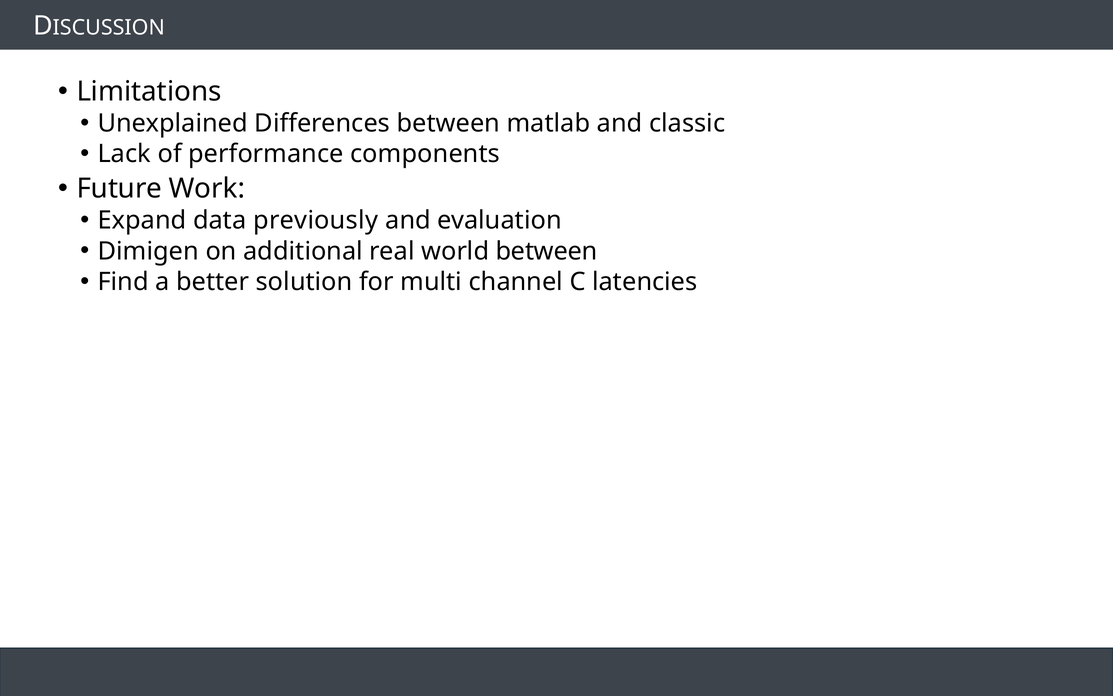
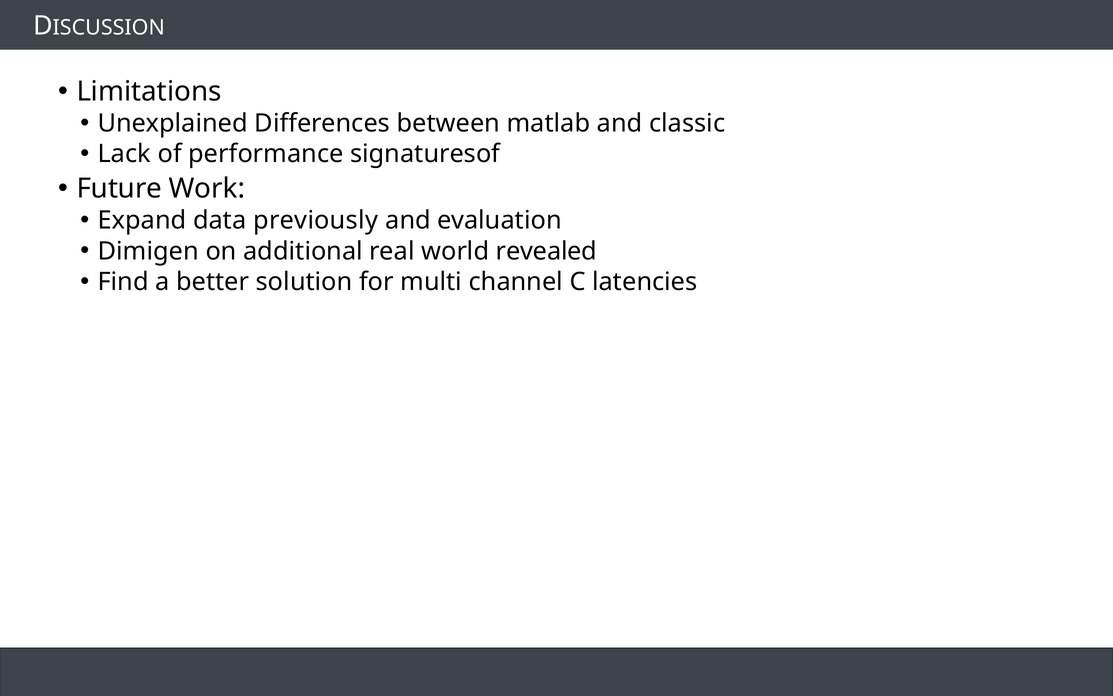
components: components -> signaturesof (425, 154)
world between: between -> revealed (546, 251)
